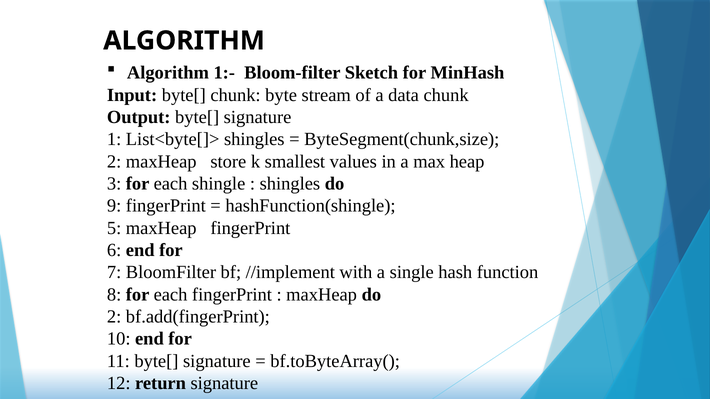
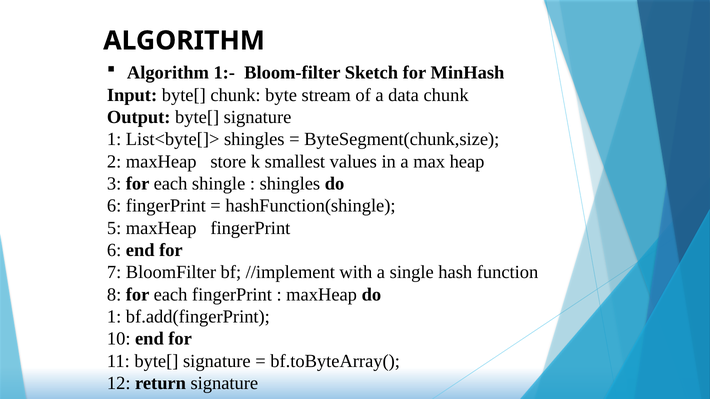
9: 9 -> 6 (114, 206)
2: 2 -> 1 (114, 317)
